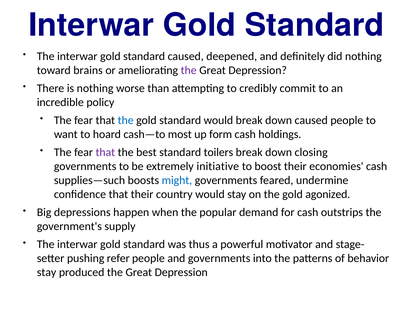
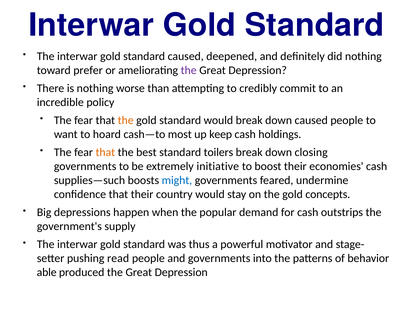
brains: brains -> prefer (88, 70)
the colour: blue -> orange (126, 121)
form: form -> keep (221, 135)
that colour: purple -> orange (105, 153)
agonized: agonized -> concepts (328, 195)
refer: refer -> read (118, 259)
stay: stay -> able (47, 273)
